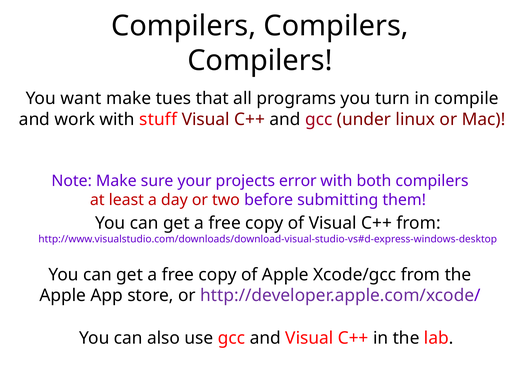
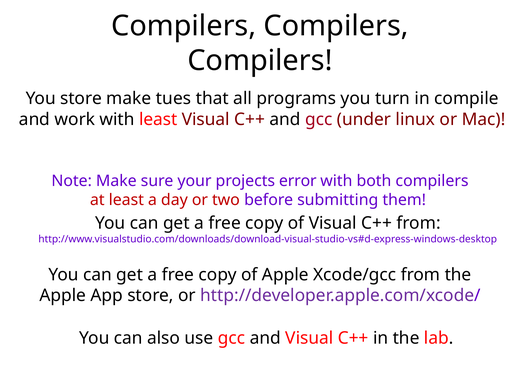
You want: want -> store (81, 99)
with stuff: stuff -> least (158, 119)
